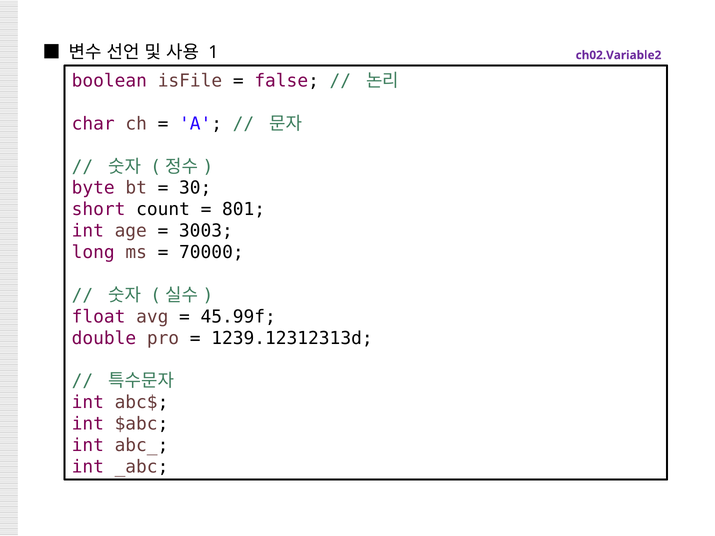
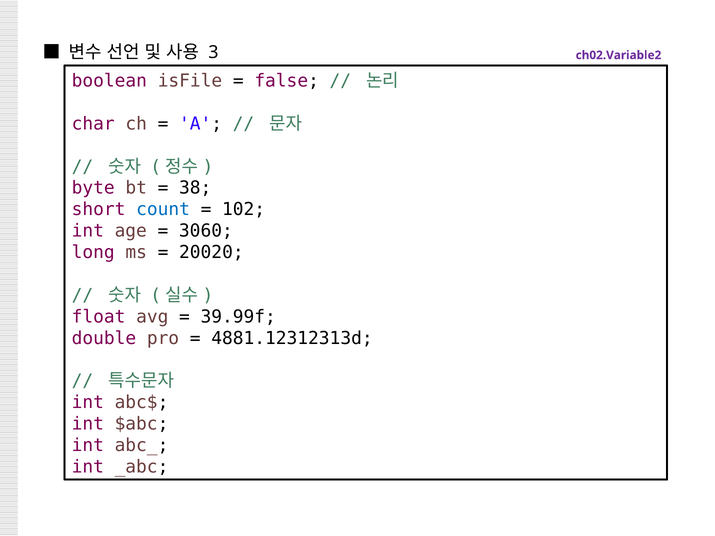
1: 1 -> 3 (213, 52)
30: 30 -> 38 (195, 188)
count colour: black -> blue (163, 210)
801: 801 -> 102 (244, 210)
3003: 3003 -> 3060 (206, 231)
70000: 70000 -> 20020 (211, 252)
45.99f: 45.99f -> 39.99f (238, 317)
1239.12312313d: 1239.12312313d -> 4881.12312313d (292, 338)
